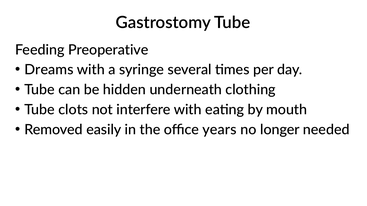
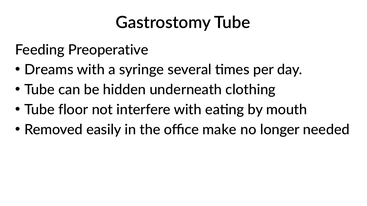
clots: clots -> floor (73, 110)
years: years -> make (219, 130)
